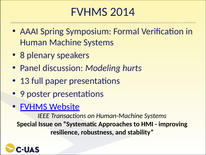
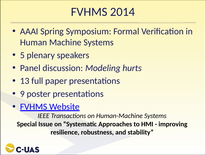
8: 8 -> 5 (22, 55)
